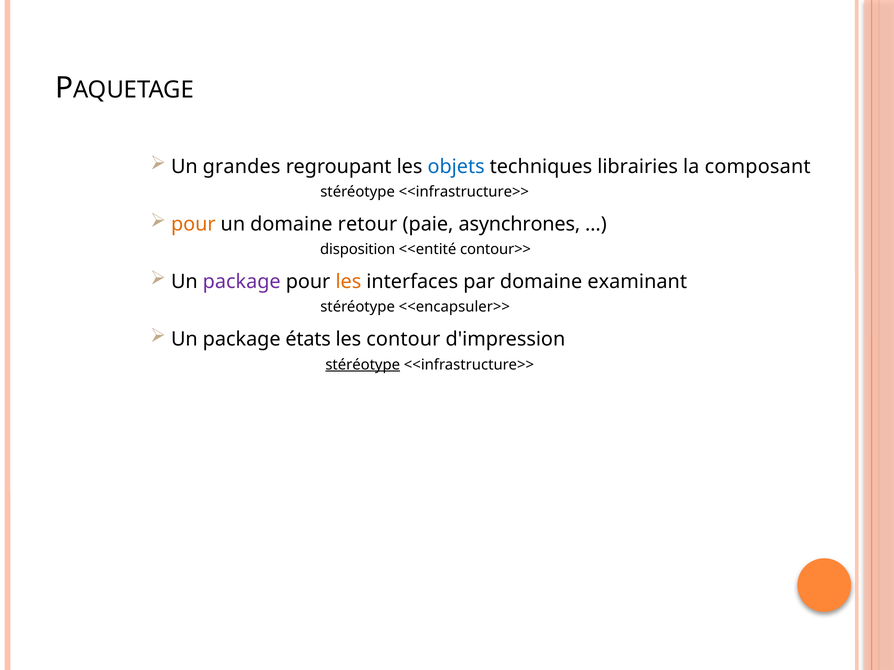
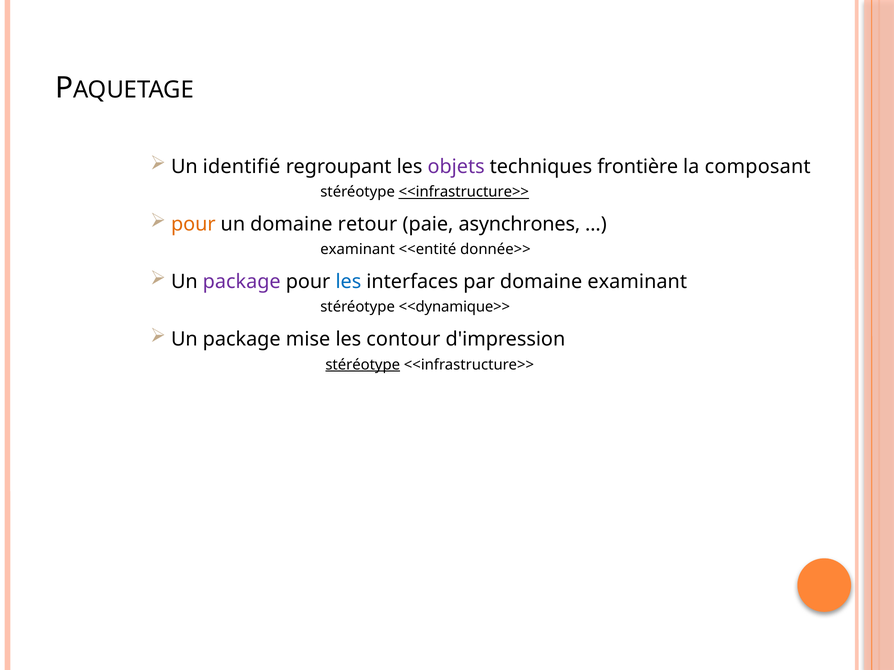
grandes: grandes -> identifié (242, 167)
objets colour: blue -> purple (456, 167)
librairies: librairies -> frontière (638, 167)
<<infrastructure>> underline: none -> present (464, 192)
disposition: disposition -> examinant (358, 250)
contour>>: contour>> -> donnée>> (495, 250)
les colour: orange -> blue (348, 282)
<<encapsuler>>: <<encapsuler>> -> <<dynamique>> (454, 307)
états: états -> mise (308, 339)
